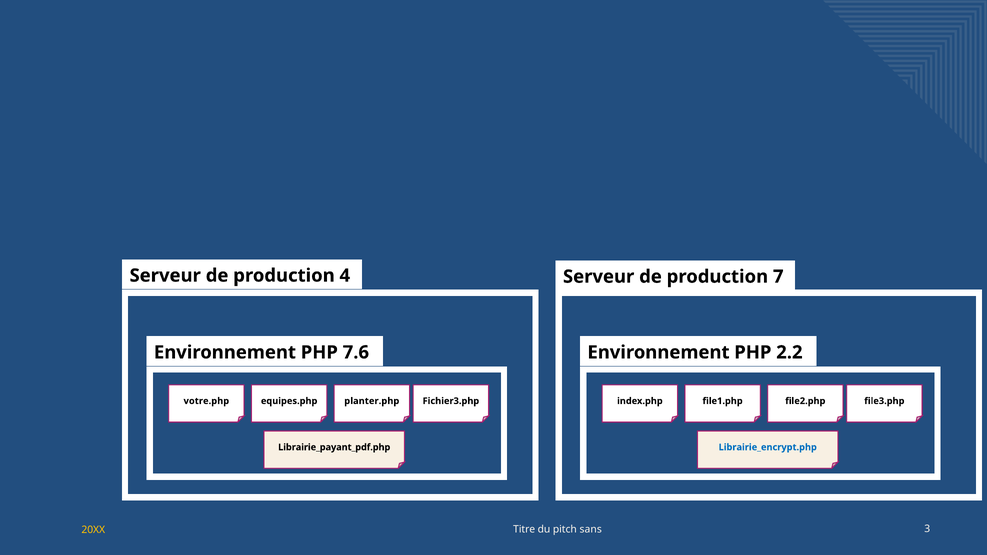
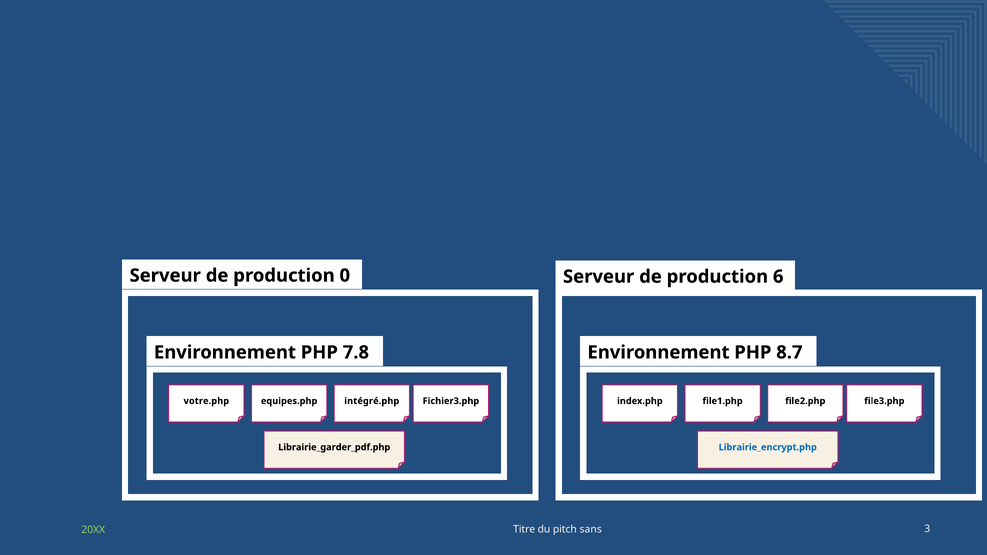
4: 4 -> 0 (345, 276)
7: 7 -> 6 (778, 277)
7.6: 7.6 -> 7.8 (356, 352)
2.2: 2.2 -> 8.7 (789, 352)
planter.php: planter.php -> intégré.php (372, 401)
Librairie_payant_pdf.php: Librairie_payant_pdf.php -> Librairie_garder_pdf.php (334, 447)
20XX colour: yellow -> light green (93, 530)
